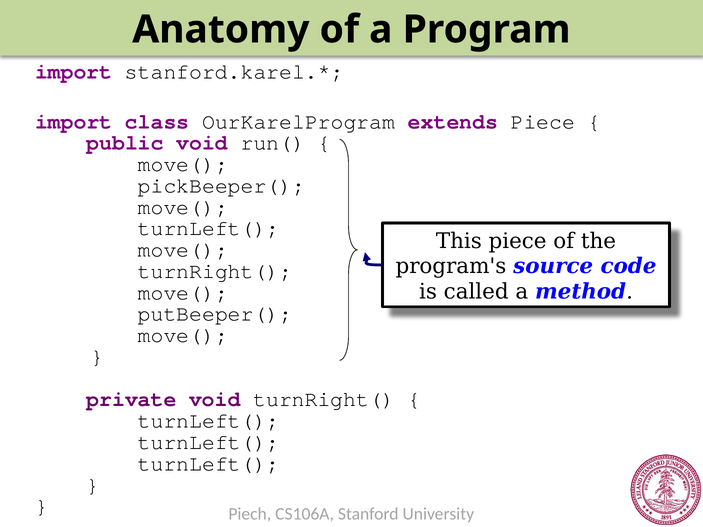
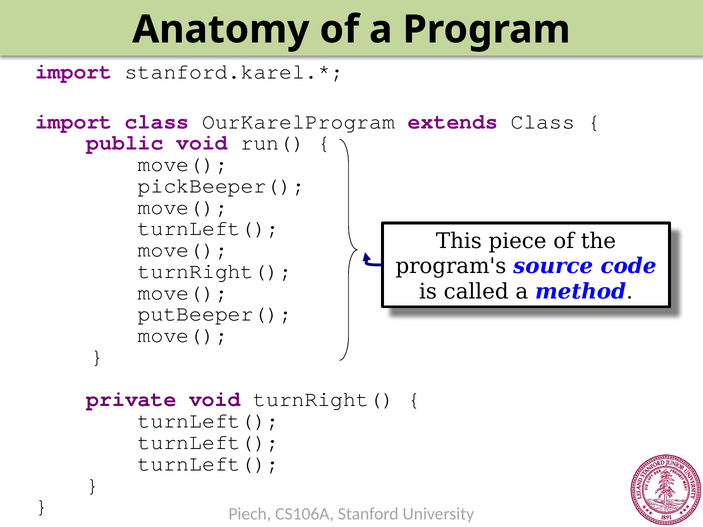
extends Piece: Piece -> Class (543, 122)
